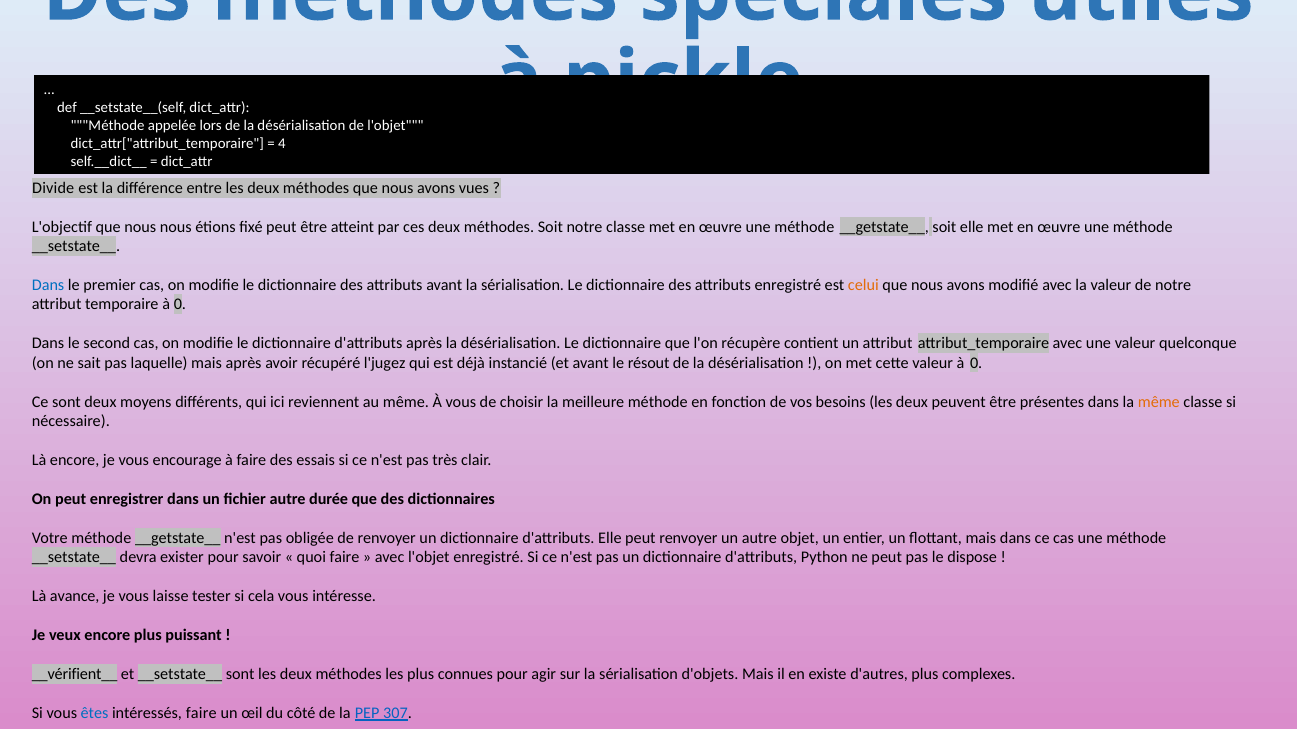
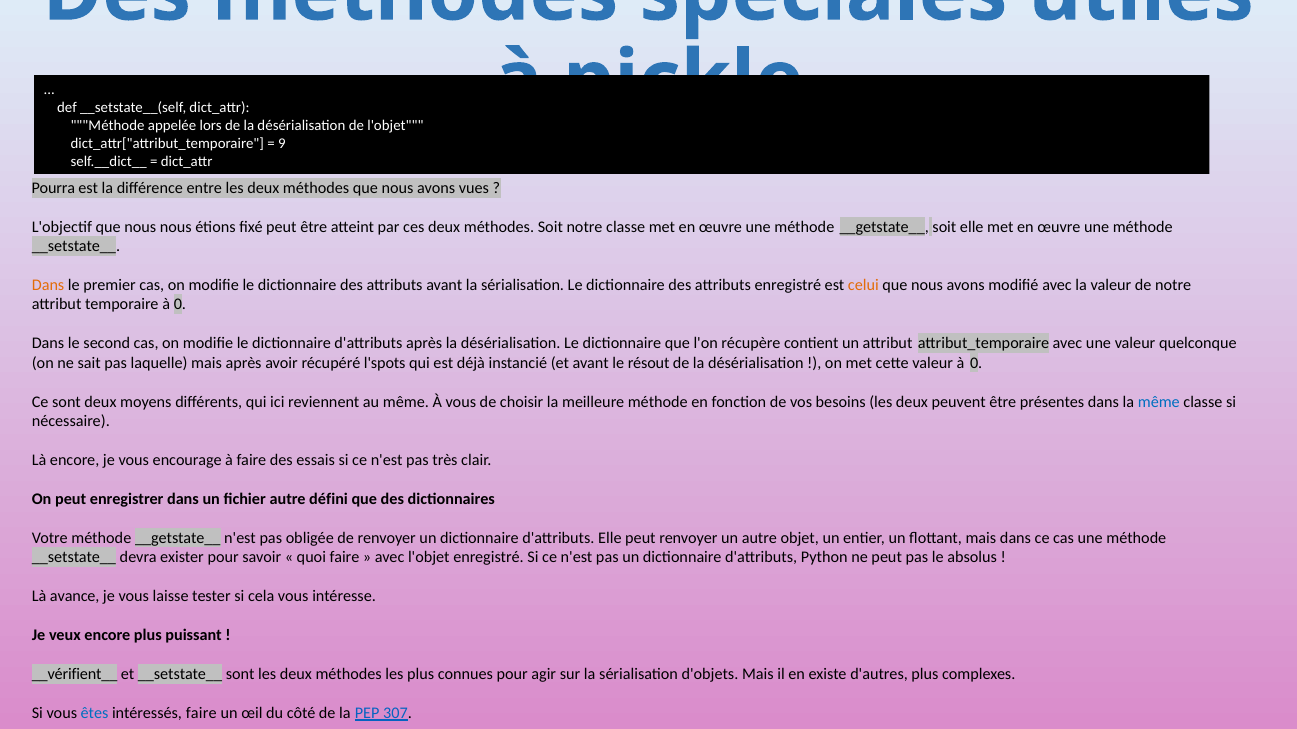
4: 4 -> 9 (282, 143)
Divide: Divide -> Pourra (53, 188)
Dans colour: blue -> orange (48, 285)
l'jugez: l'jugez -> l'spots (385, 363)
même colour: orange -> blue (1159, 402)
durée: durée -> défini (329, 499)
dispose: dispose -> absolus (972, 558)
